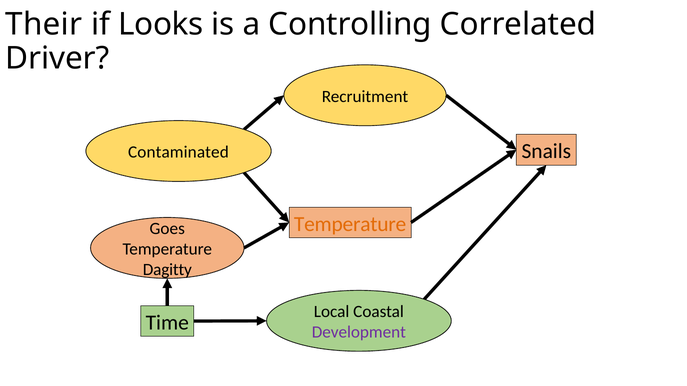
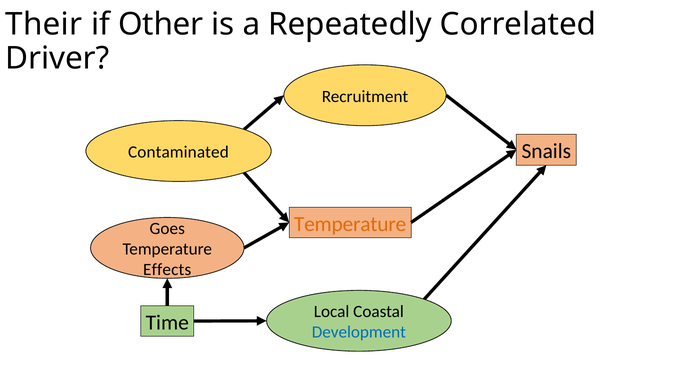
Looks: Looks -> Other (161, 24)
Controlling: Controlling -> Repeatedly (350, 24)
Dagitty: Dagitty -> Effects (167, 270)
Development colour: purple -> blue (359, 333)
